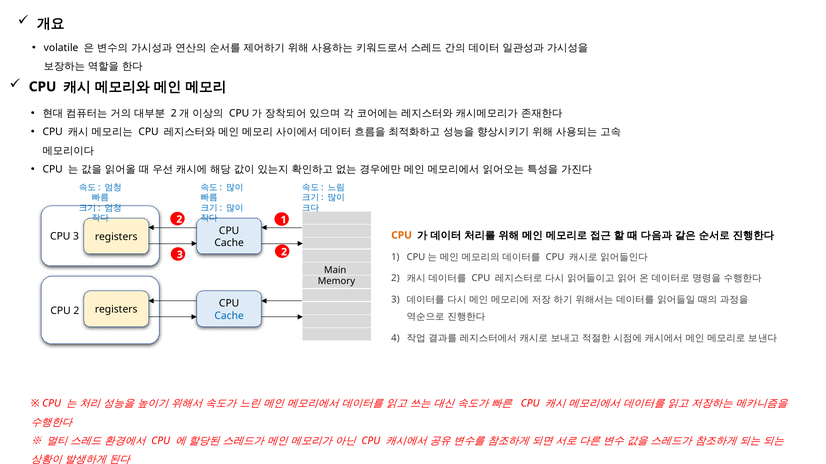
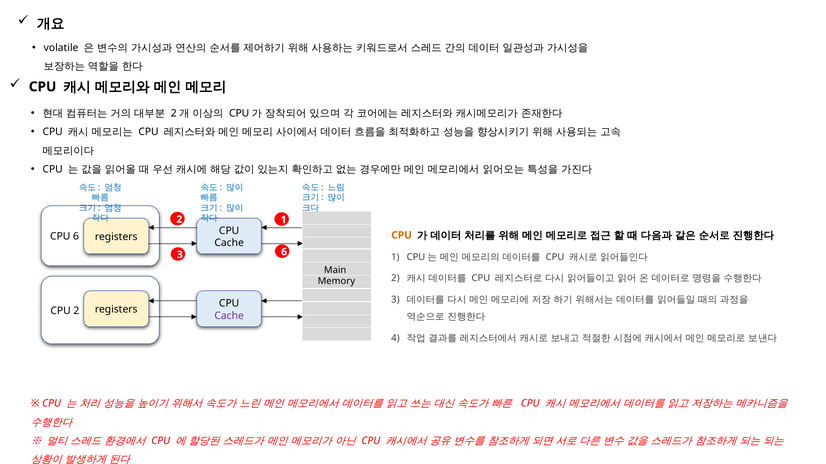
CPU 3: 3 -> 6 (76, 237)
3 2: 2 -> 6 (284, 252)
Cache colour: blue -> purple (229, 316)
